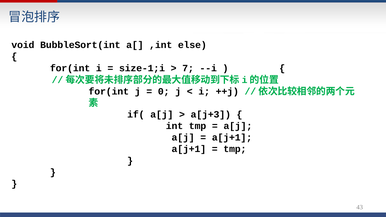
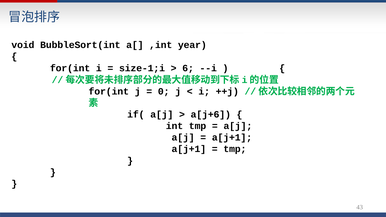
else: else -> year (192, 45)
7: 7 -> 6 (188, 68)
a[j+3: a[j+3 -> a[j+6 (211, 114)
